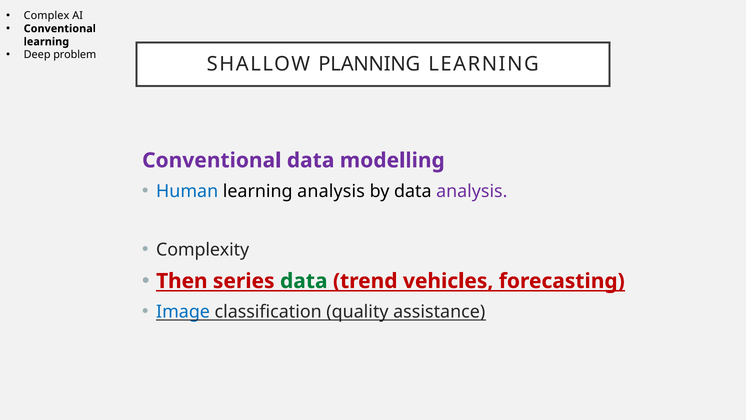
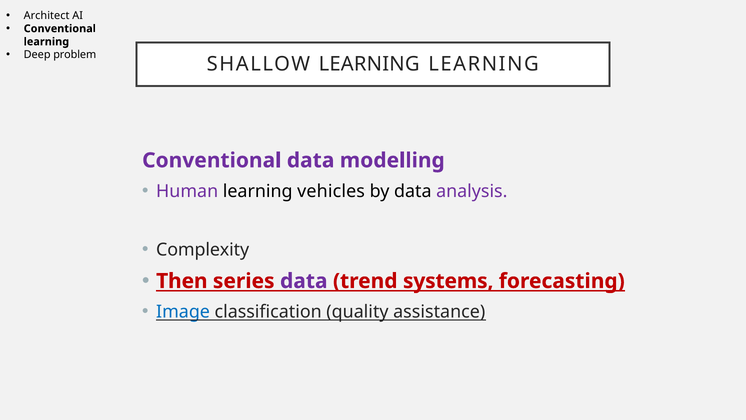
Complex: Complex -> Architect (47, 16)
SHALLOW PLANNING: PLANNING -> LEARNING (369, 64)
Human colour: blue -> purple (187, 191)
learning analysis: analysis -> vehicles (331, 191)
data colour: green -> purple (304, 281)
vehicles: vehicles -> systems (448, 281)
